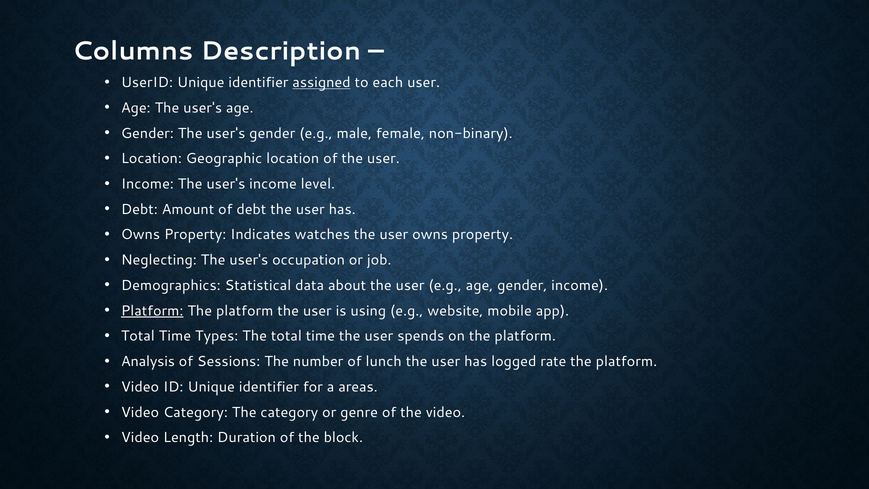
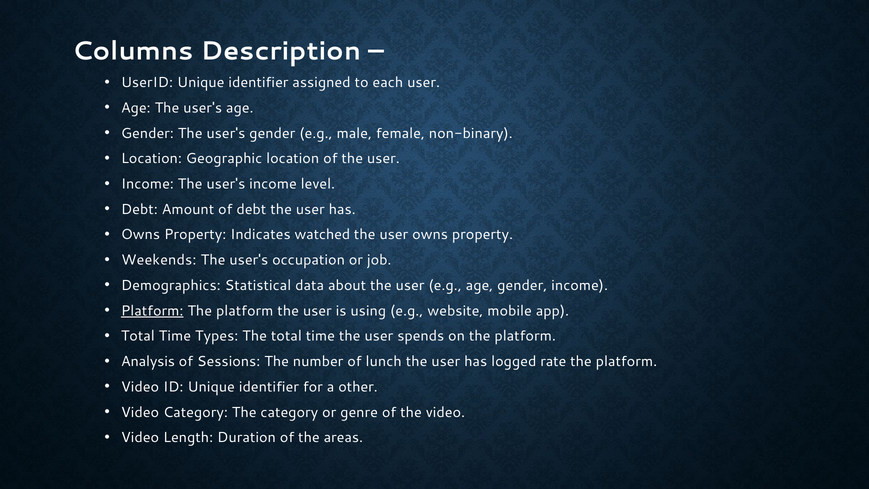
assigned underline: present -> none (322, 83)
watches: watches -> watched (322, 235)
Neglecting: Neglecting -> Weekends (159, 260)
areas: areas -> other (358, 387)
block: block -> areas (343, 437)
